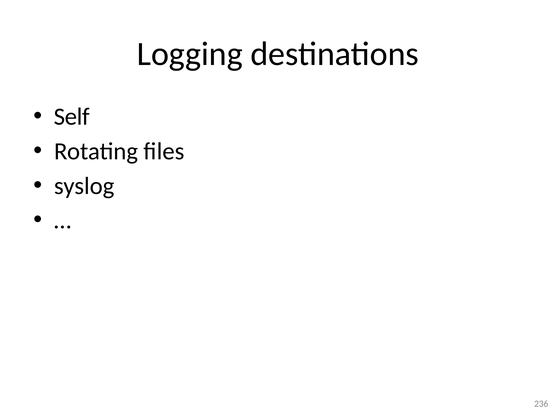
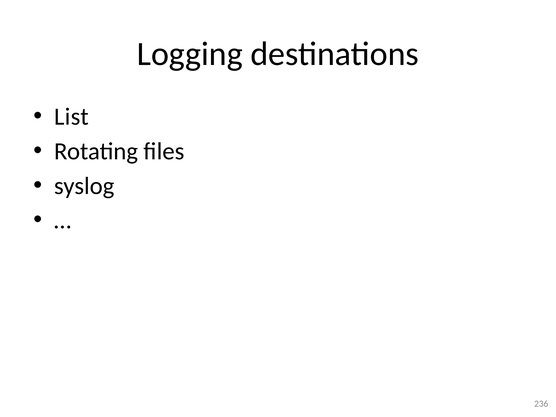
Self: Self -> List (72, 117)
